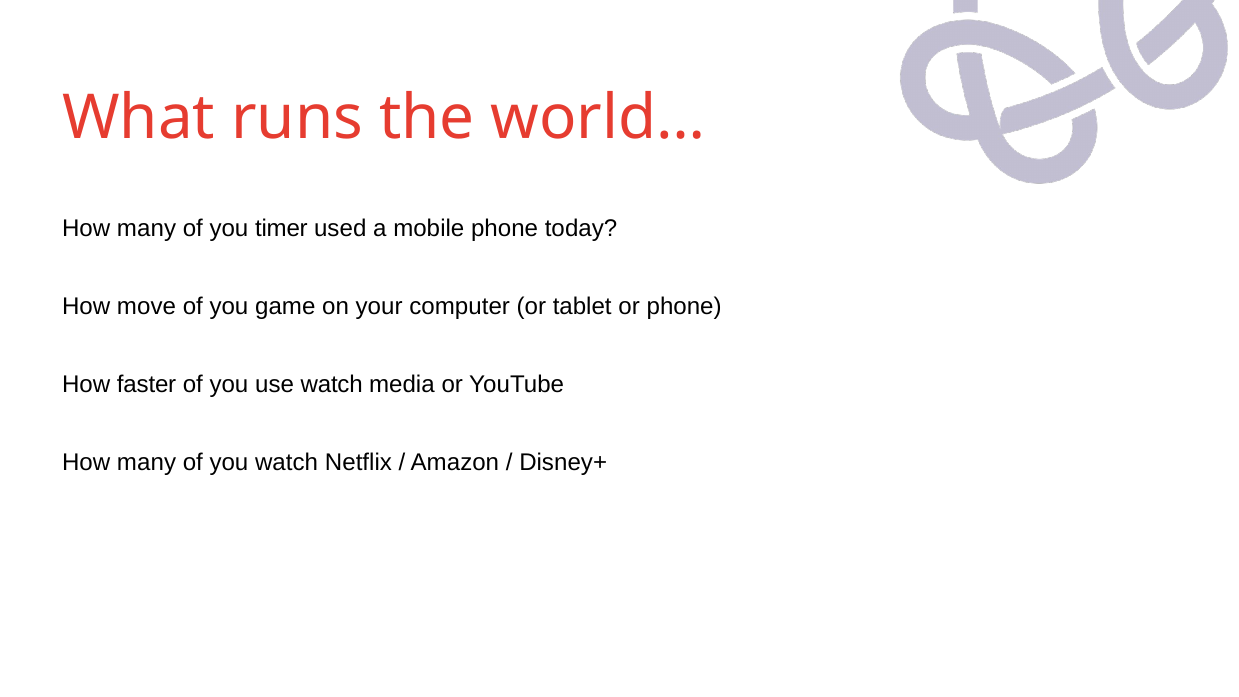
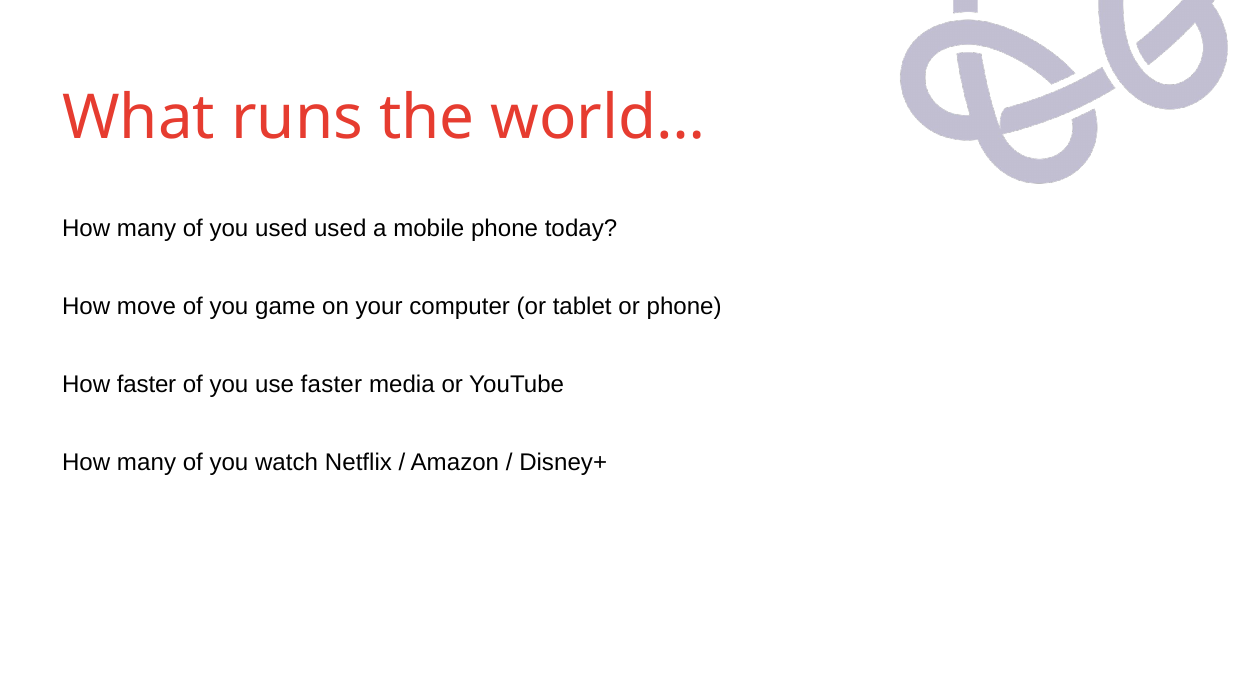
you timer: timer -> used (281, 228)
use watch: watch -> faster (331, 384)
